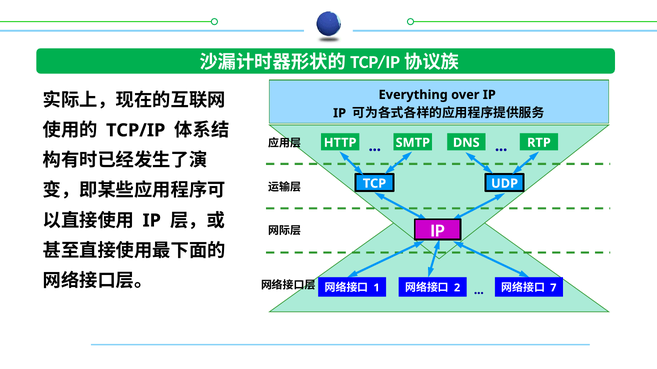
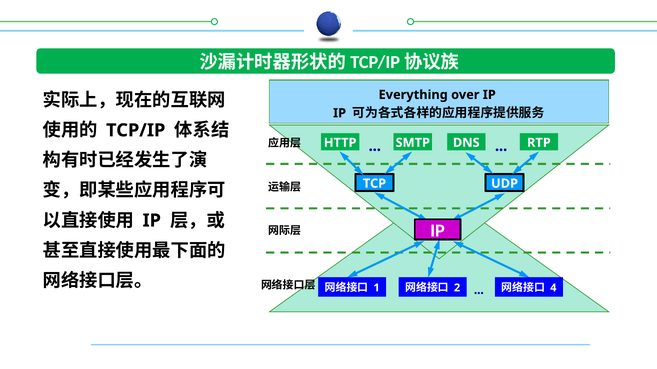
7: 7 -> 4 (553, 288)
